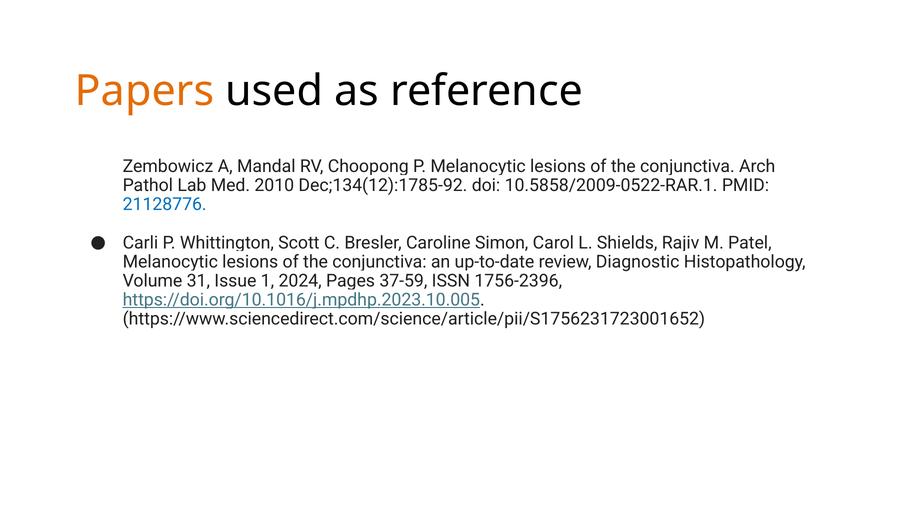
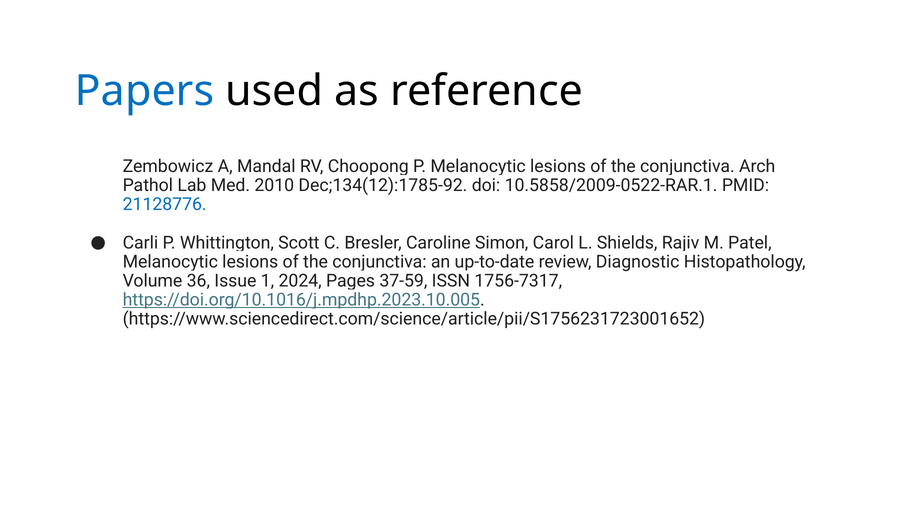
Papers colour: orange -> blue (145, 91)
31: 31 -> 36 (198, 281)
1756-2396: 1756-2396 -> 1756-7317 (518, 281)
